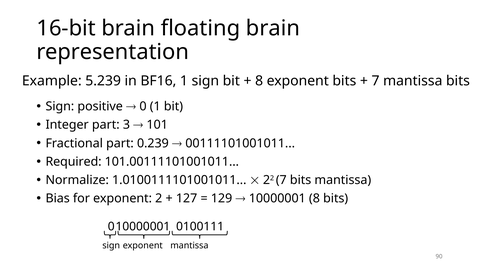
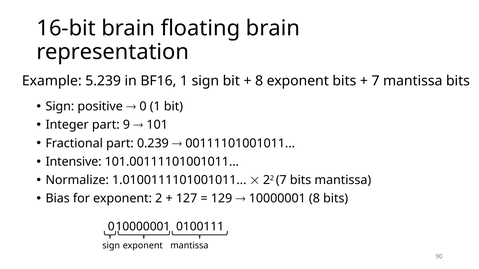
3: 3 -> 9 (126, 125)
Required: Required -> Intensive (74, 162)
